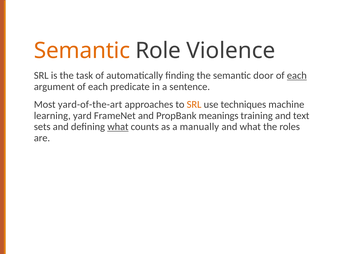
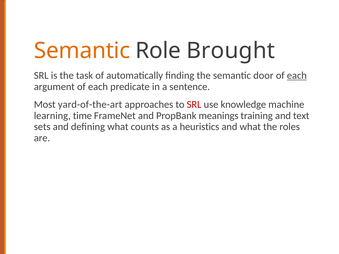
Violence: Violence -> Brought (231, 51)
SRL colour: orange -> red (194, 105)
techniques: techniques -> knowledge (243, 105)
yard: yard -> time (82, 116)
what underline: present -> none (118, 127)
manually: manually -> heuristics (199, 127)
